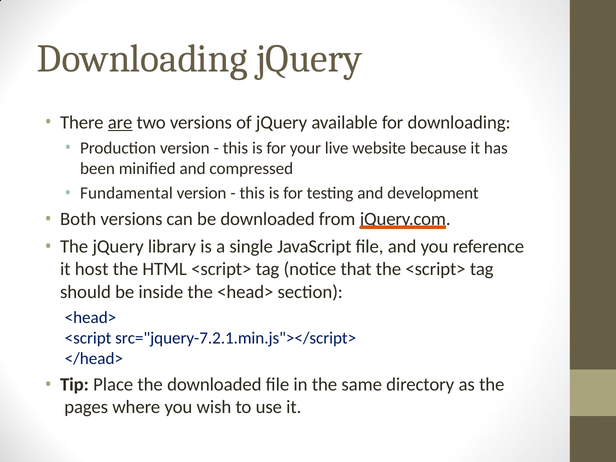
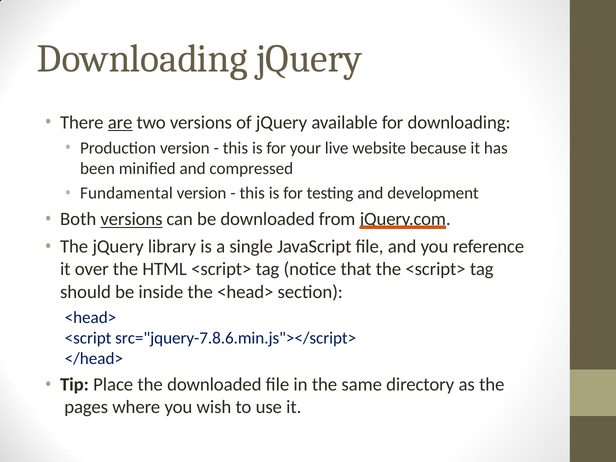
versions underline: none -> present (131, 219)
host: host -> over (92, 269)
src="jquery-7.2.1.min.js"></script>: src="jquery-7.2.1.min.js"></script> -> src="jquery-7.8.6.min.js"></script> (236, 338)
